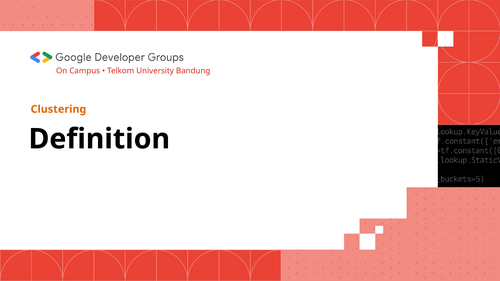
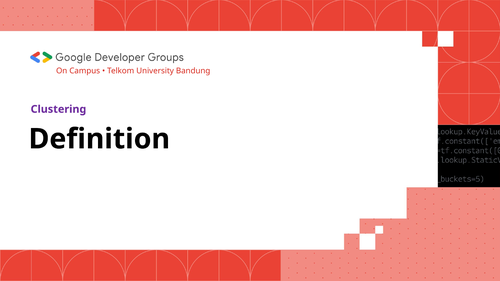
Clustering colour: orange -> purple (58, 109)
